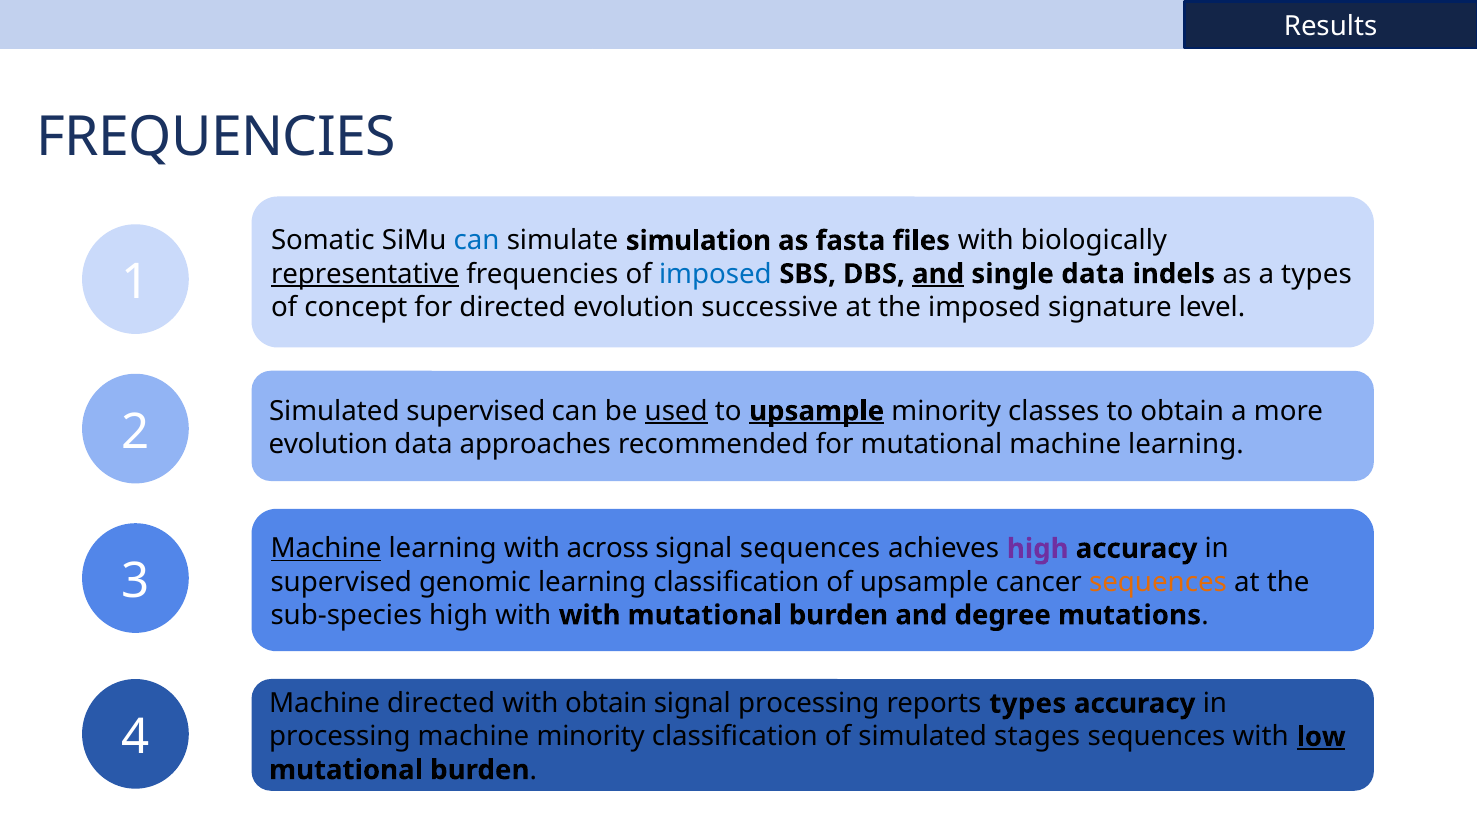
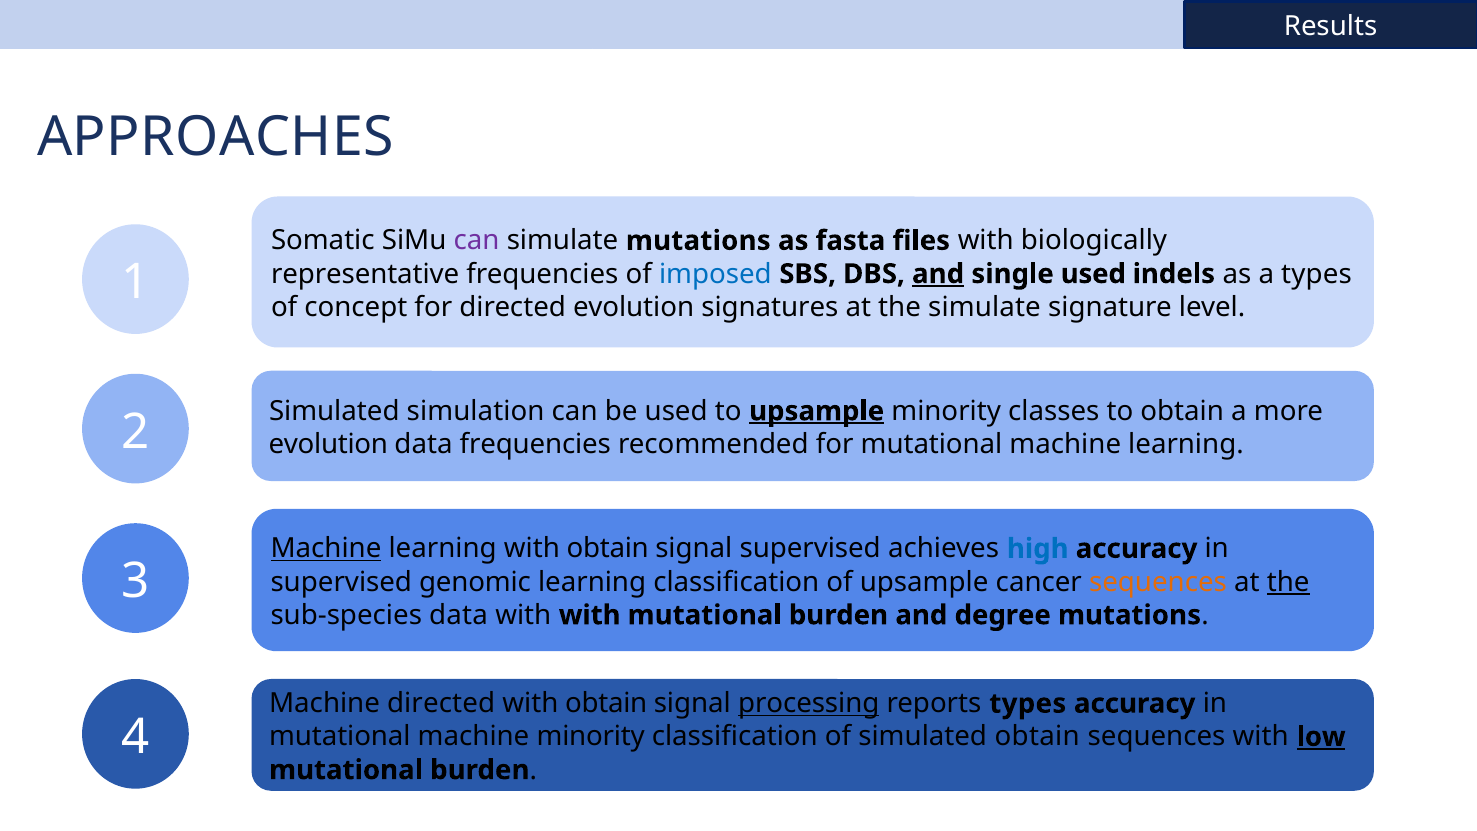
FREQUENCIES: FREQUENCIES -> APPROACHES (216, 137)
can colour: blue -> purple (477, 241)
simulate simulation: simulation -> mutations (698, 241)
representative underline: present -> none (365, 274)
single data: data -> used (1093, 274)
successive: successive -> signatures (770, 307)
the imposed: imposed -> simulate (985, 307)
Simulated supervised: supervised -> simulation (476, 411)
used underline: present -> none (676, 411)
data approaches: approaches -> frequencies (535, 444)
learning with across: across -> obtain (608, 549)
signal sequences: sequences -> supervised (810, 549)
high colour: purple -> blue (1038, 549)
the underline: none -> present (1288, 582)
sub-species high: high -> data (458, 615)
processing underline: none -> present (809, 703)
processing: processing -> mutational (340, 737)
simulated stages: stages -> obtain (1037, 737)
